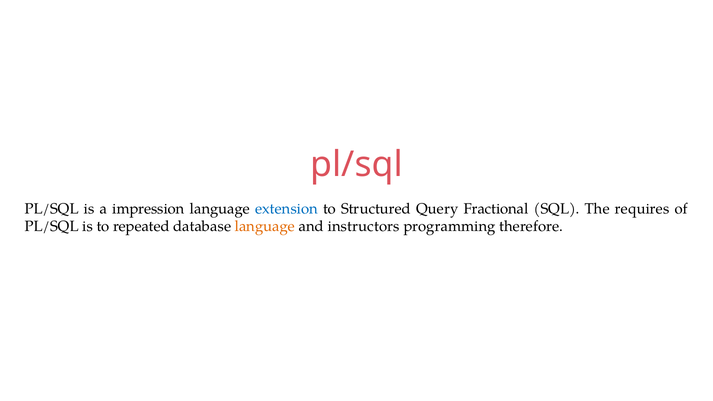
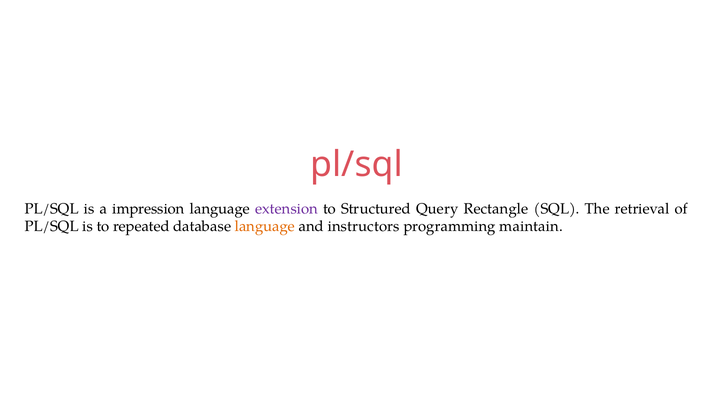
extension colour: blue -> purple (286, 209)
Fractional: Fractional -> Rectangle (496, 209)
requires: requires -> retrieval (642, 209)
therefore: therefore -> maintain (531, 226)
